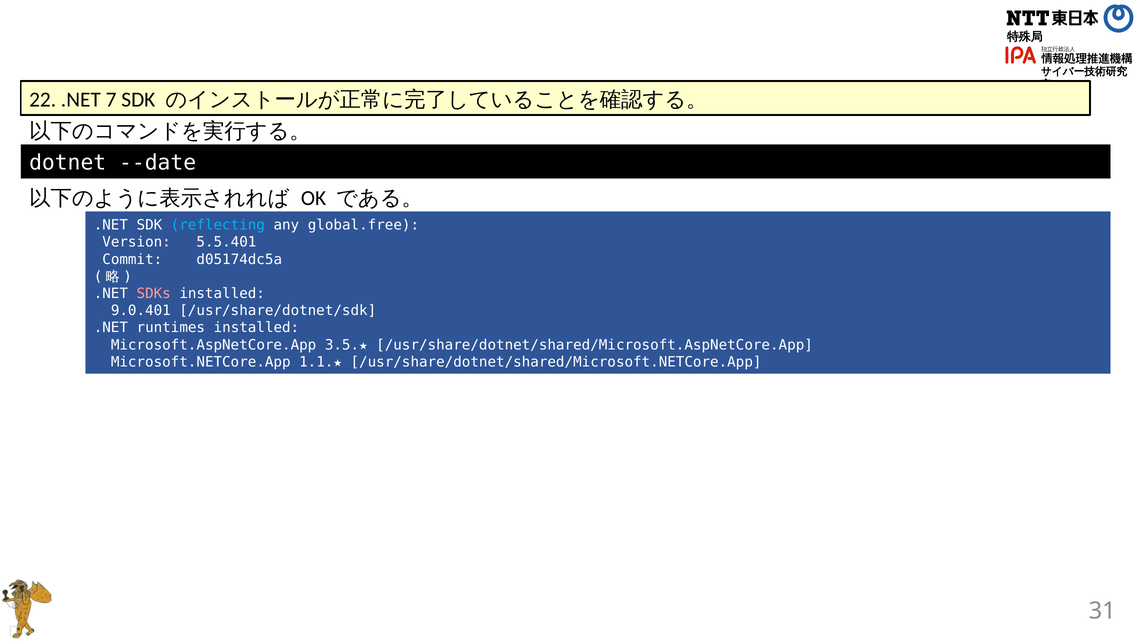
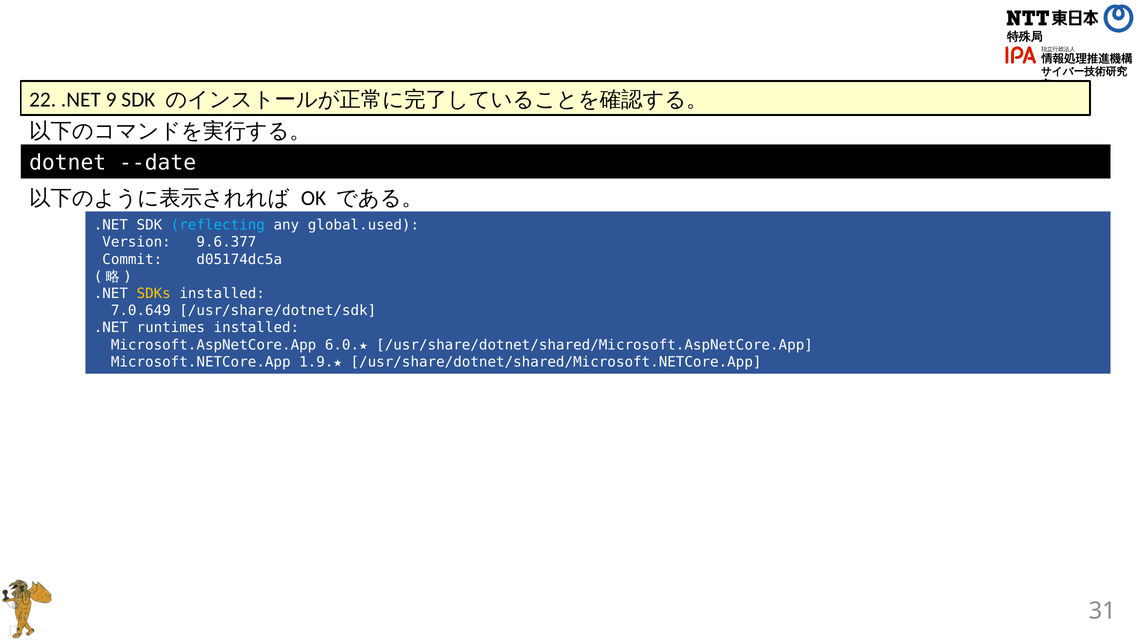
7: 7 -> 9 (111, 100)
global.free: global.free -> global.used (363, 225)
5.5.401: 5.5.401 -> 9.6.377 (226, 242)
SDKs colour: pink -> yellow (154, 293)
9.0.401: 9.0.401 -> 7.0.649 (141, 310)
3.5.★: 3.5.★ -> 6.0.★ (346, 345)
1.1.★: 1.1.★ -> 1.9.★ (321, 362)
